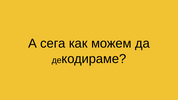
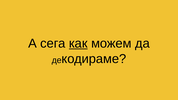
как underline: none -> present (78, 43)
